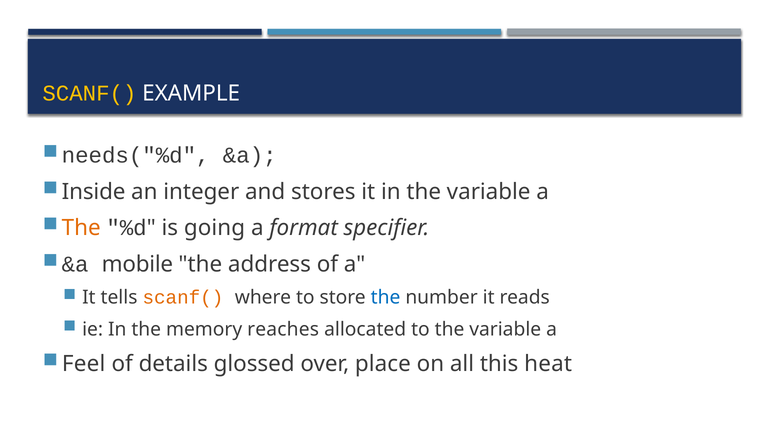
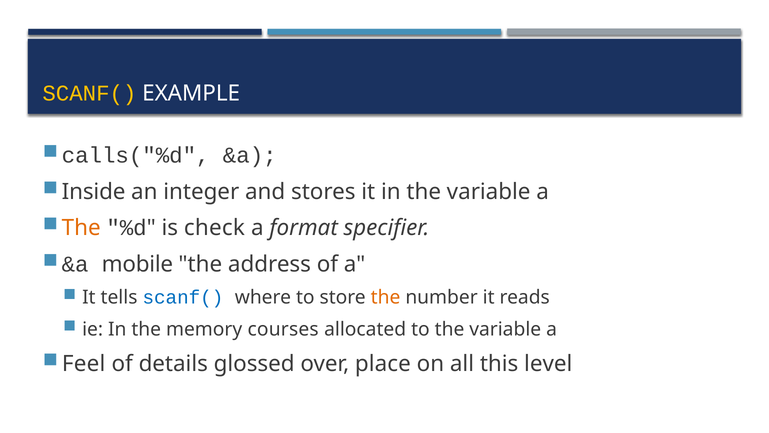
needs("%d: needs("%d -> calls("%d (136, 155)
going: going -> check (214, 228)
scanf( colour: orange -> blue (183, 297)
the colour: blue -> orange (386, 297)
reaches: reaches -> courses (283, 329)
heat: heat -> level (548, 364)
